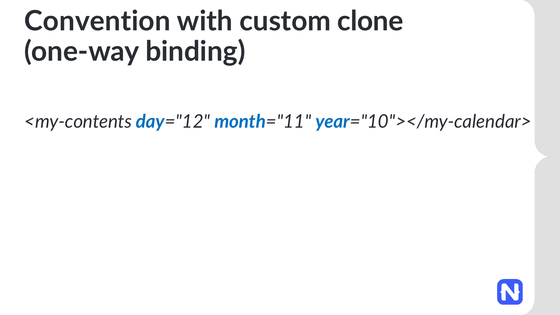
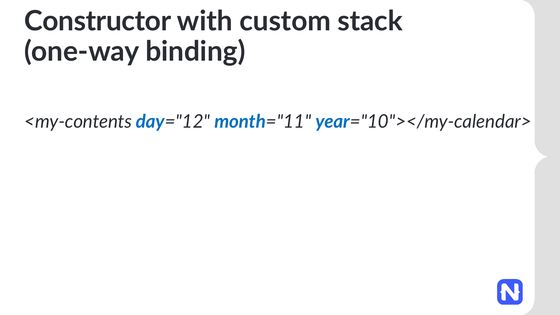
Convention: Convention -> Constructor (98, 21)
clone: clone -> stack (370, 21)
